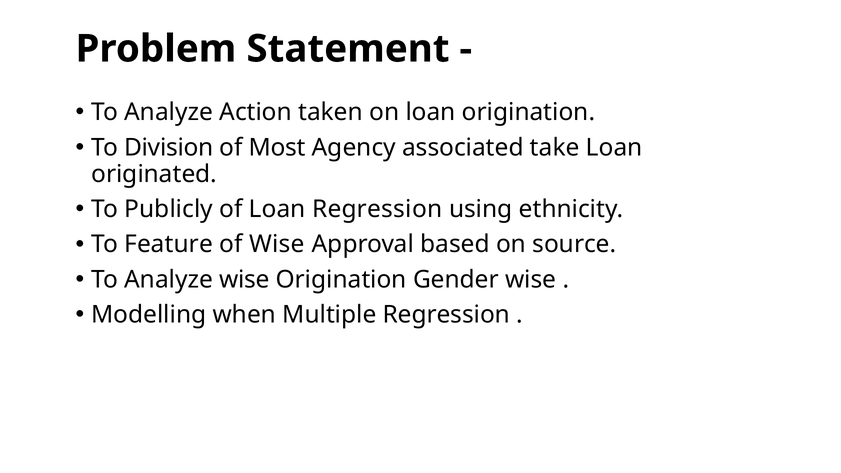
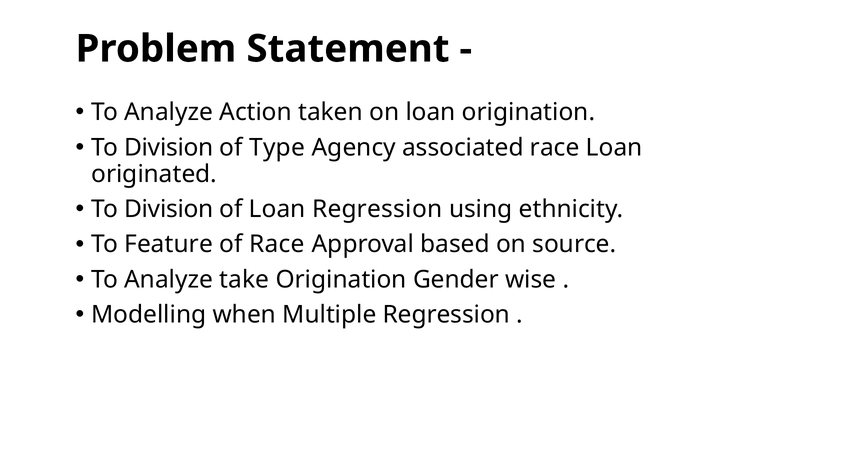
Most: Most -> Type (277, 148)
associated take: take -> race (555, 148)
Publicly: Publicly -> Division (169, 209)
of Wise: Wise -> Race (277, 244)
Analyze wise: wise -> take (244, 280)
